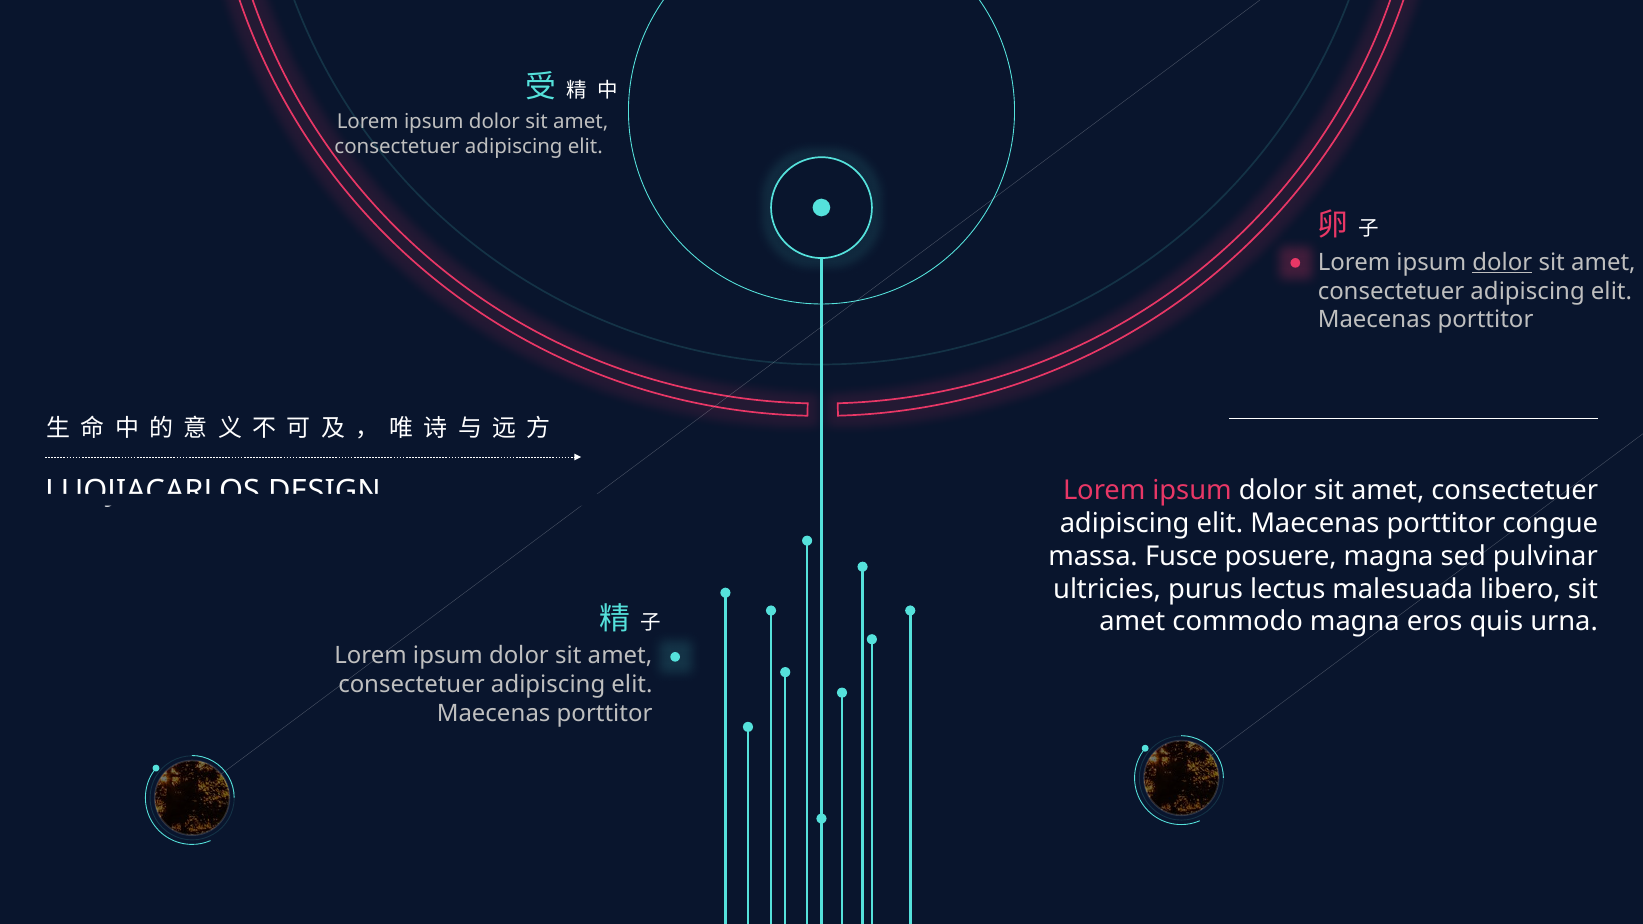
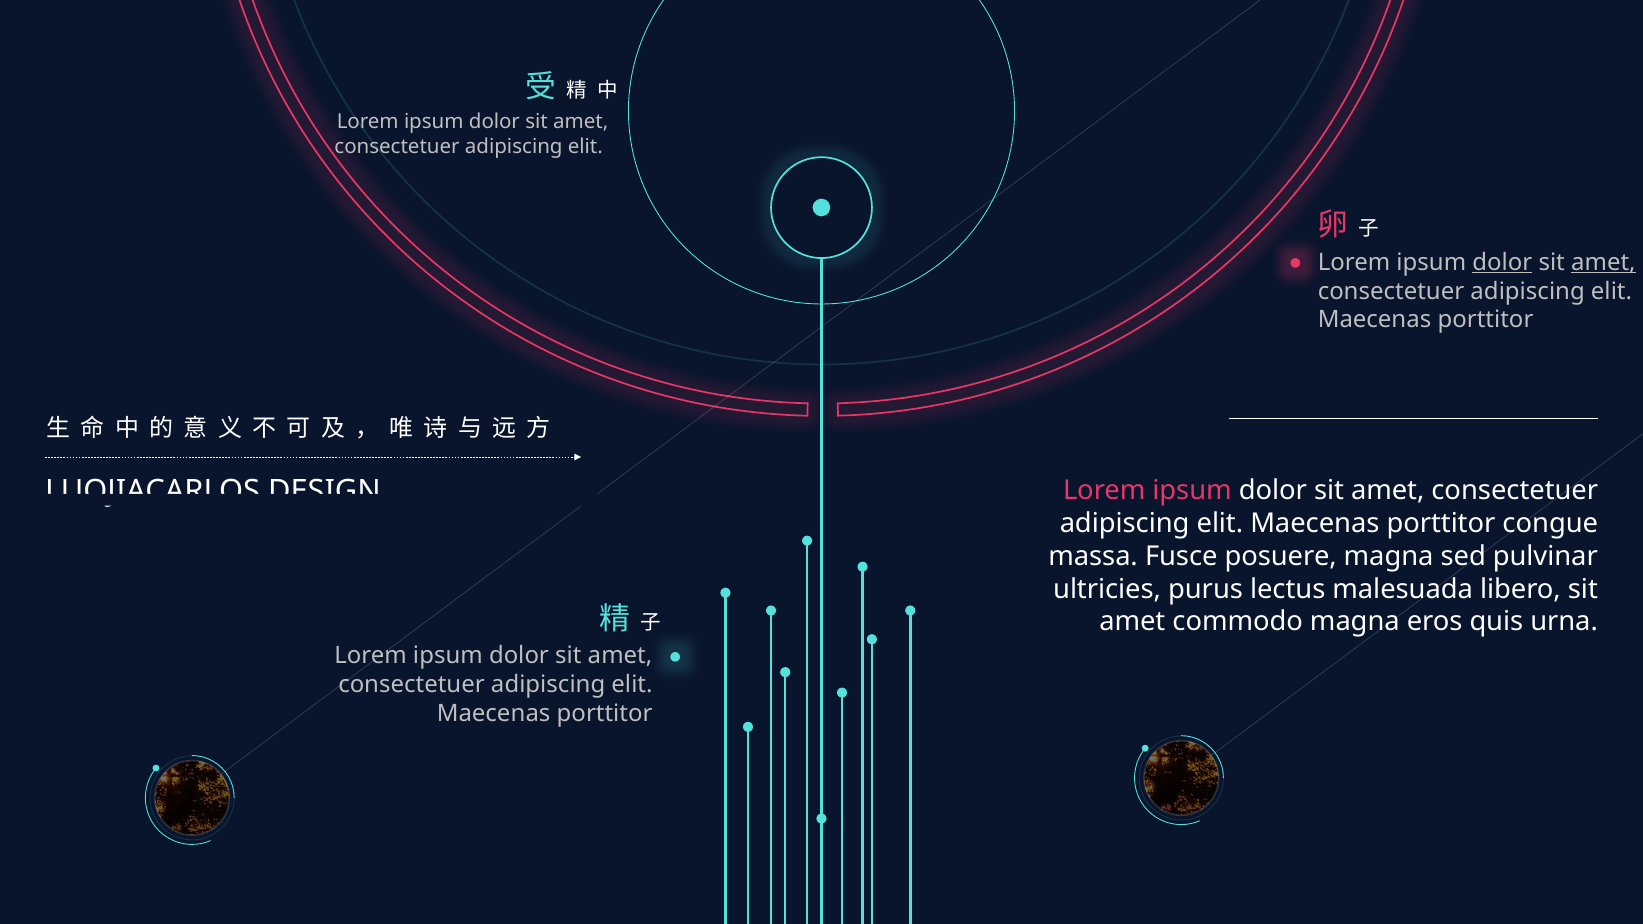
amet underline: none -> present (1603, 262)
